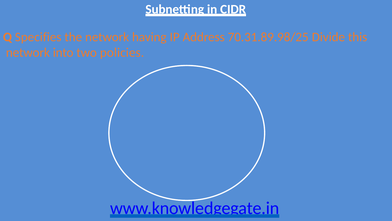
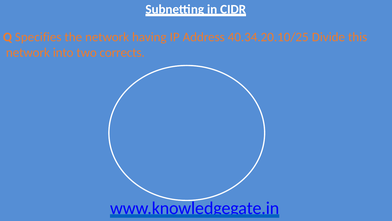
70.31.89.98/25: 70.31.89.98/25 -> 40.34.20.10/25 (268, 37)
policies: policies -> corrects (122, 53)
